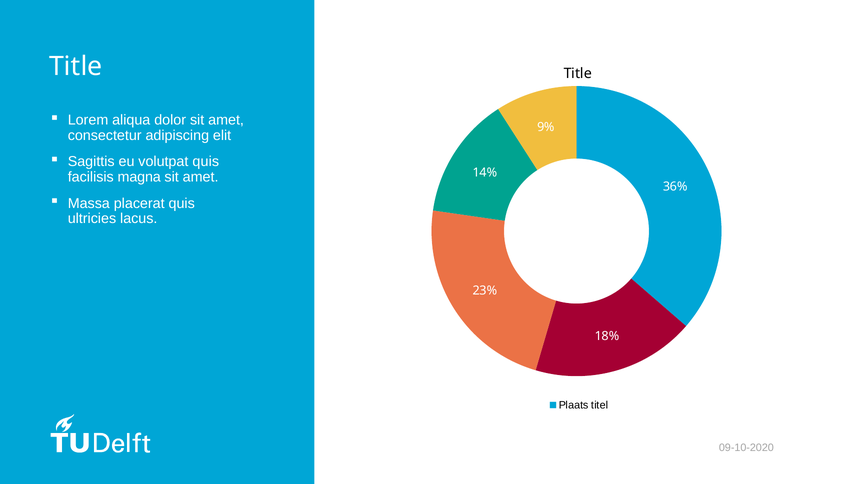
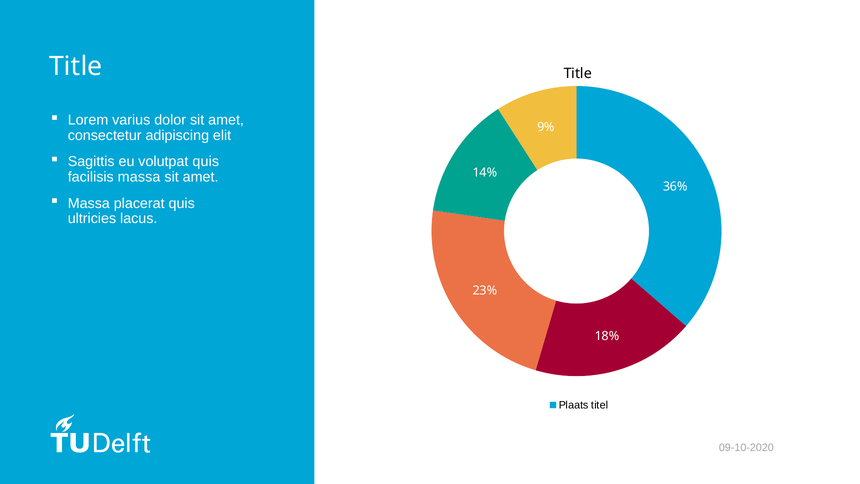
aliqua: aliqua -> varius (131, 120)
facilisis magna: magna -> massa (139, 177)
